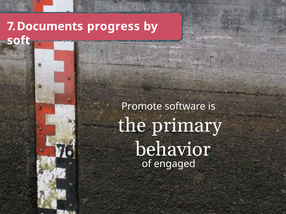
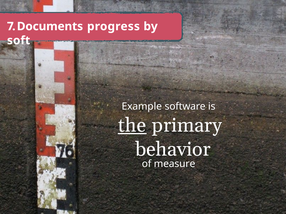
Promote: Promote -> Example (142, 107)
the underline: none -> present (132, 126)
engaged: engaged -> measure (175, 164)
